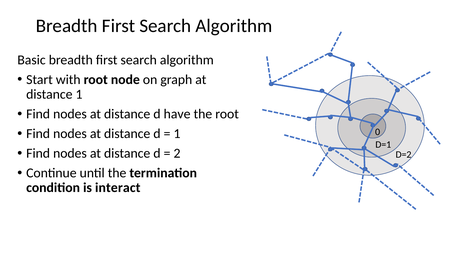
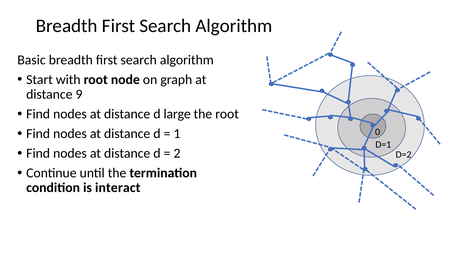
distance 1: 1 -> 9 (79, 95)
have: have -> large (177, 114)
